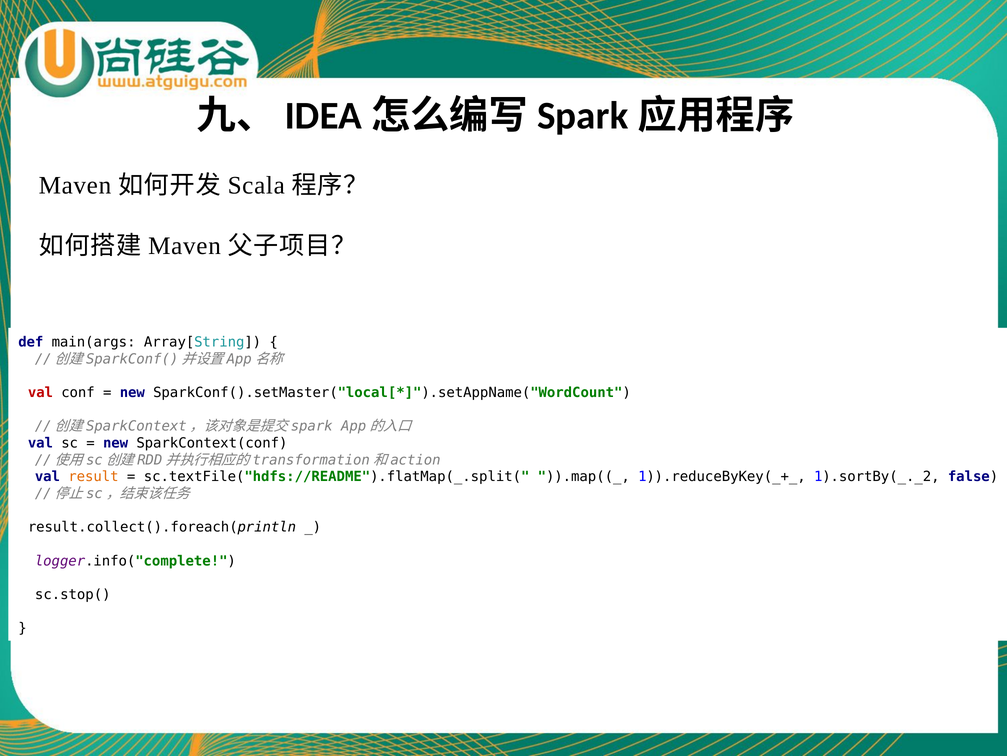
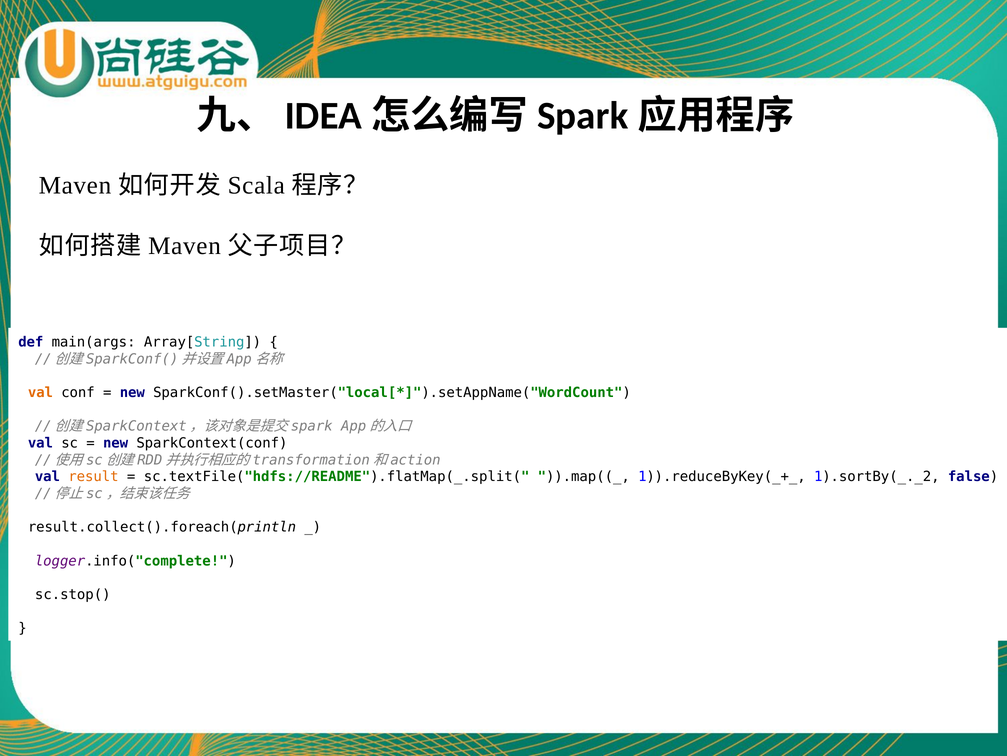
val colour: red -> orange (40, 392)
